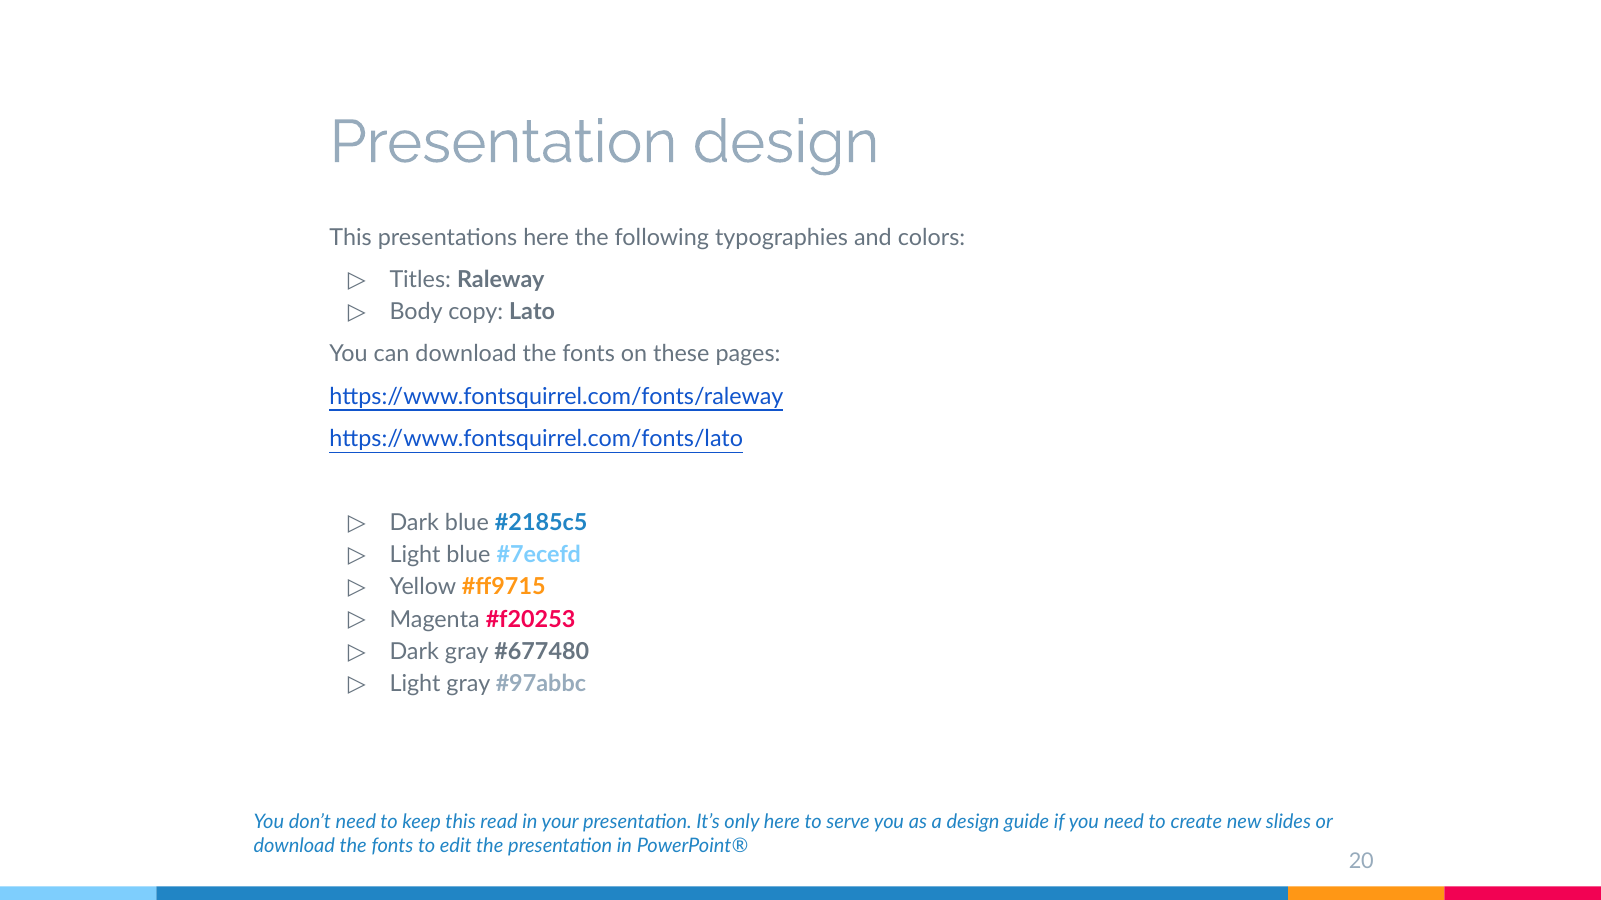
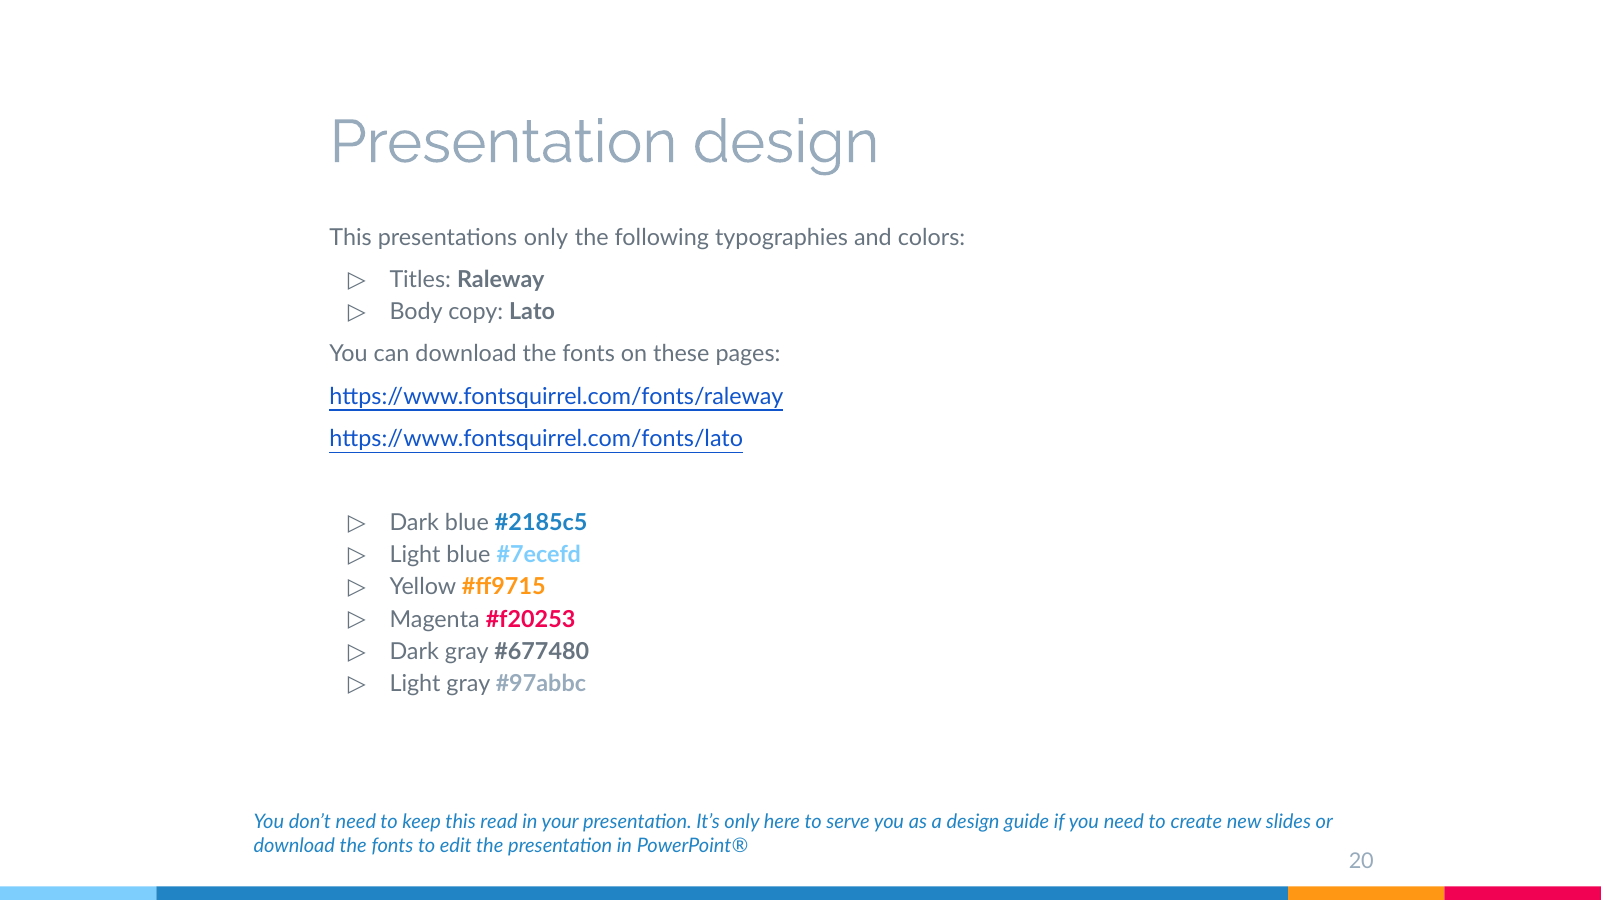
presentations here: here -> only (546, 238)
